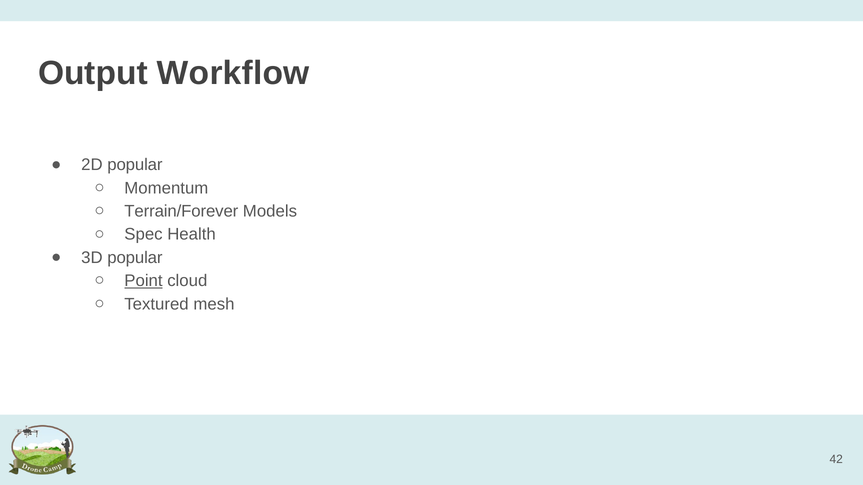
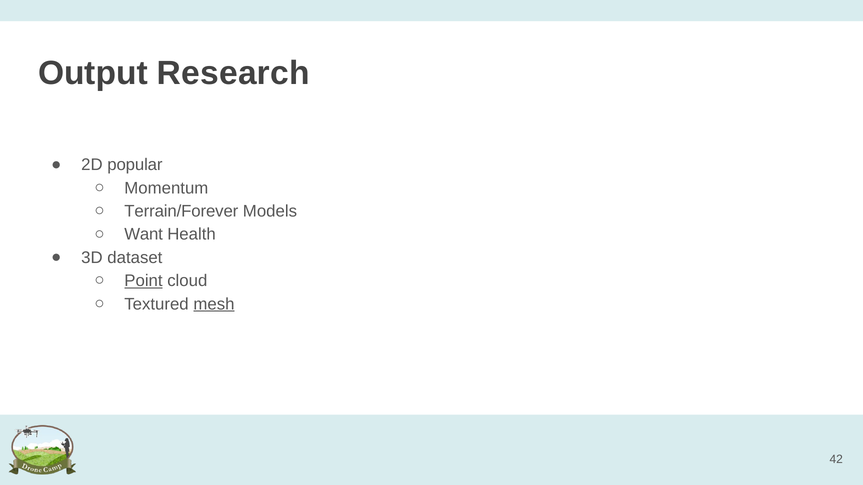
Workflow: Workflow -> Research (233, 73)
Spec: Spec -> Want (144, 235)
3D popular: popular -> dataset (135, 258)
mesh underline: none -> present (214, 304)
